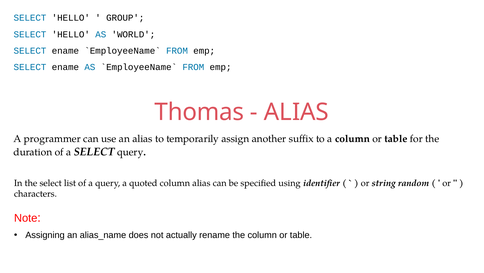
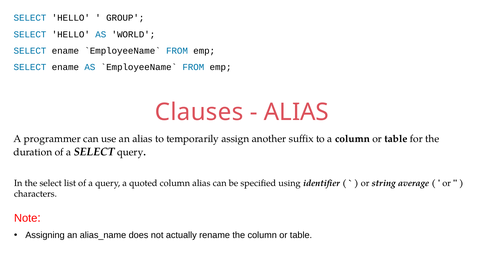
Thomas: Thomas -> Clauses (199, 112)
random: random -> average (413, 183)
